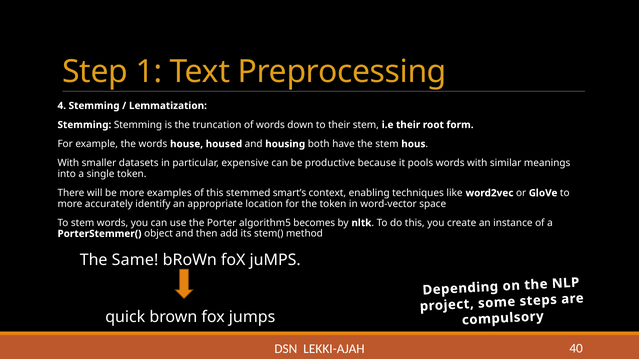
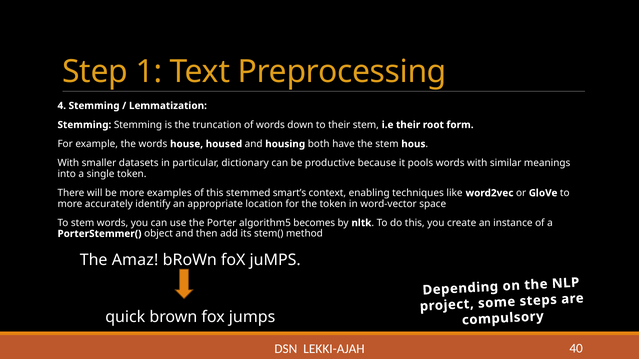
expensive: expensive -> dictionary (245, 163)
Same: Same -> Amaz (135, 260)
